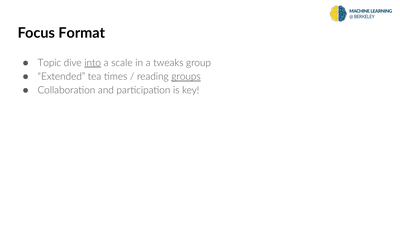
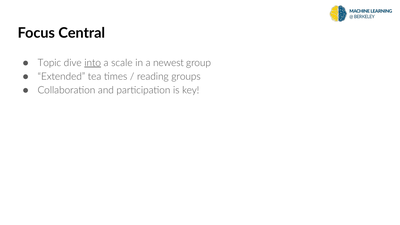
Format: Format -> Central (82, 33)
tweaks: tweaks -> newest (168, 63)
groups underline: present -> none (186, 77)
